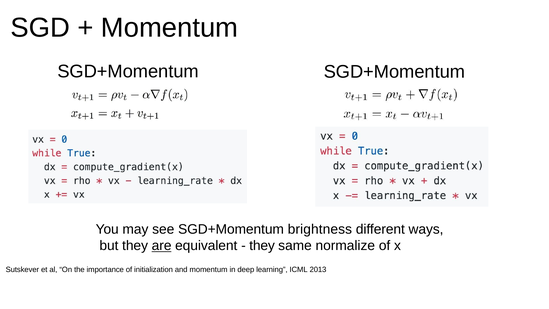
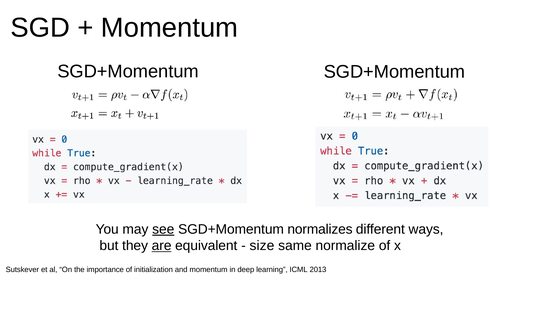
see underline: none -> present (163, 229)
brightness: brightness -> normalizes (320, 229)
they: they -> size (262, 246)
